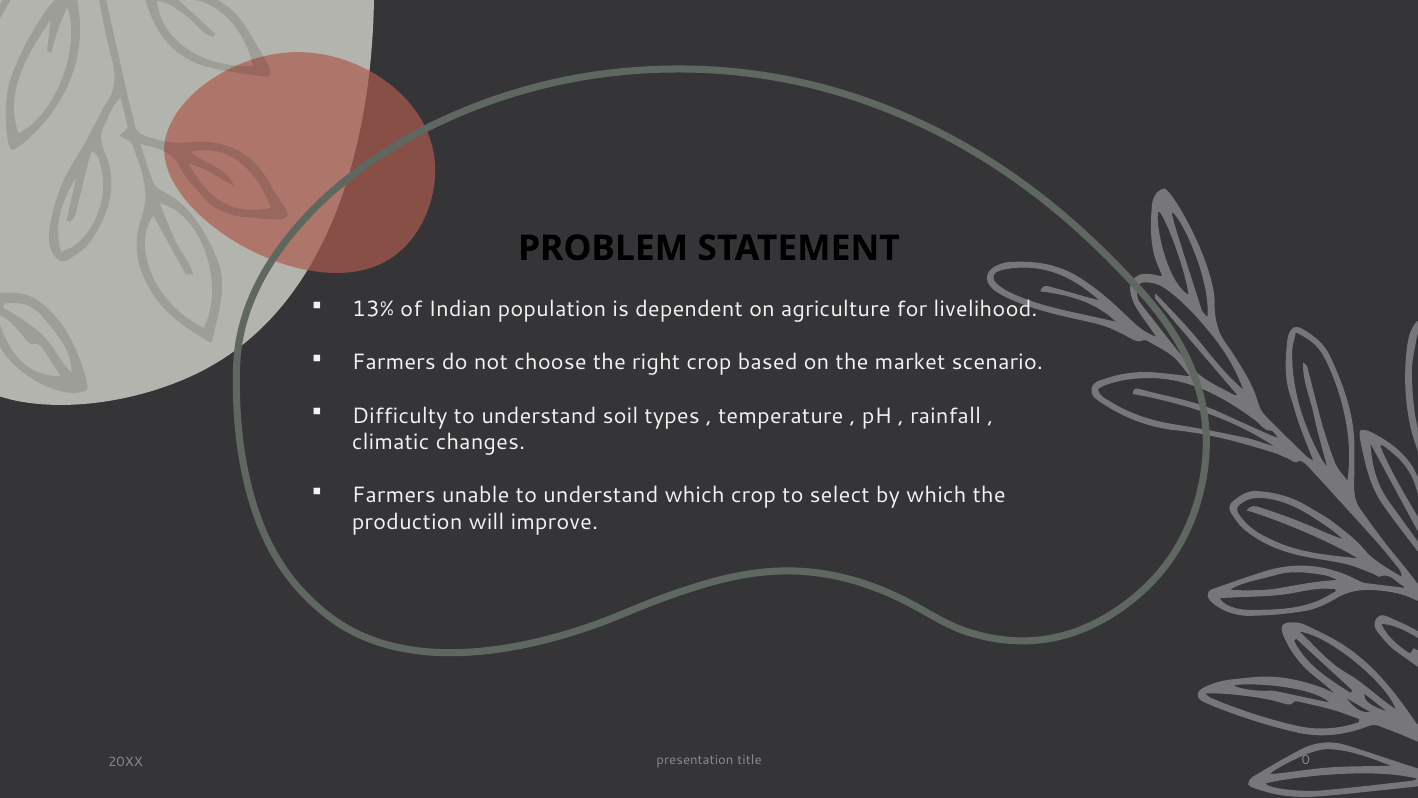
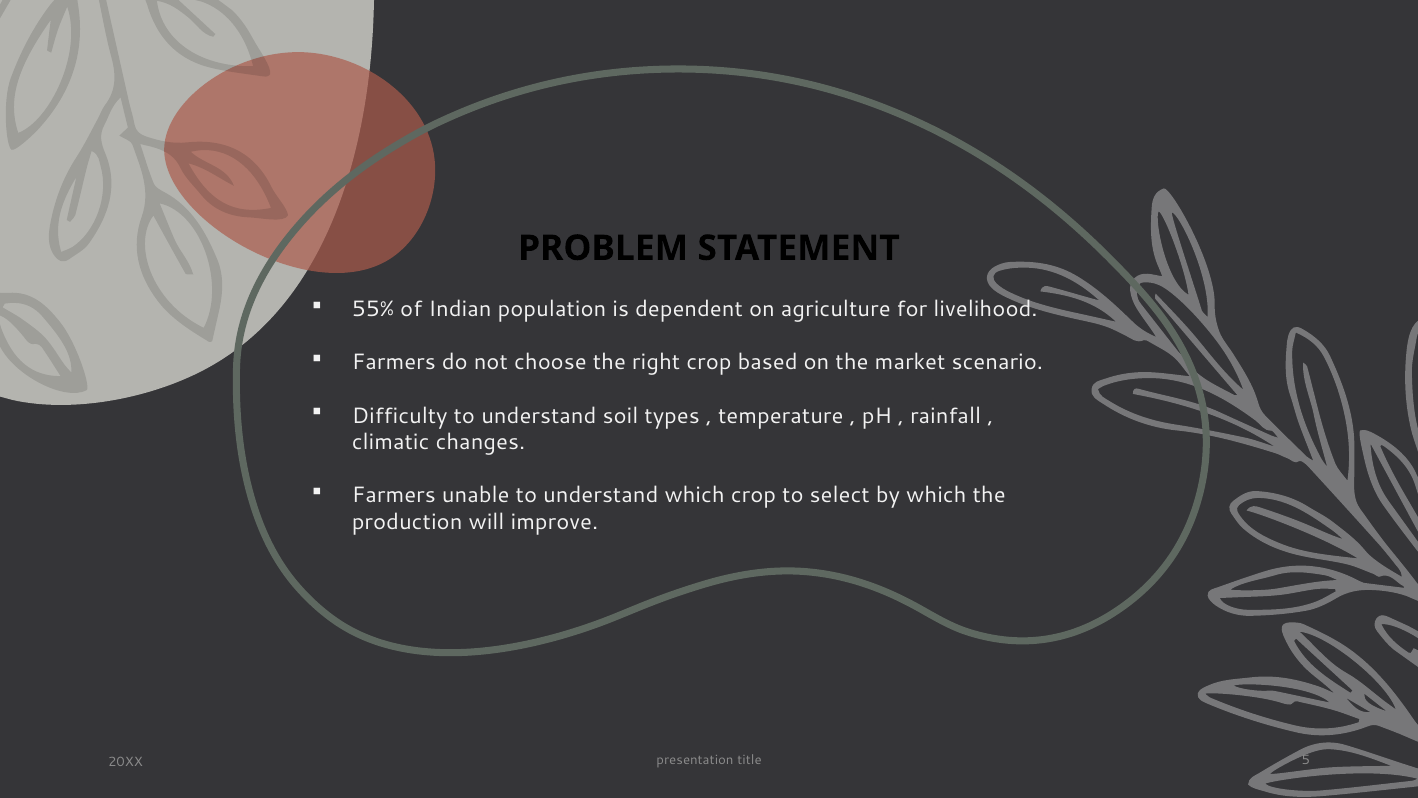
13%: 13% -> 55% (373, 309)
0: 0 -> 5 (1306, 760)
